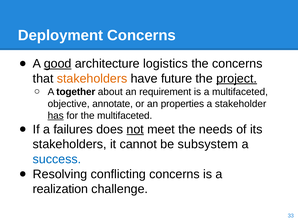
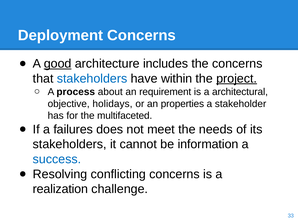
logistics: logistics -> includes (166, 63)
stakeholders colour: orange -> blue (92, 78)
future: future -> within (177, 78)
together: together -> process (76, 92)
a multifaceted: multifaceted -> architectural (240, 92)
annotate: annotate -> holidays (112, 104)
has underline: present -> none (56, 115)
not underline: present -> none (135, 129)
subsystem: subsystem -> information (208, 144)
